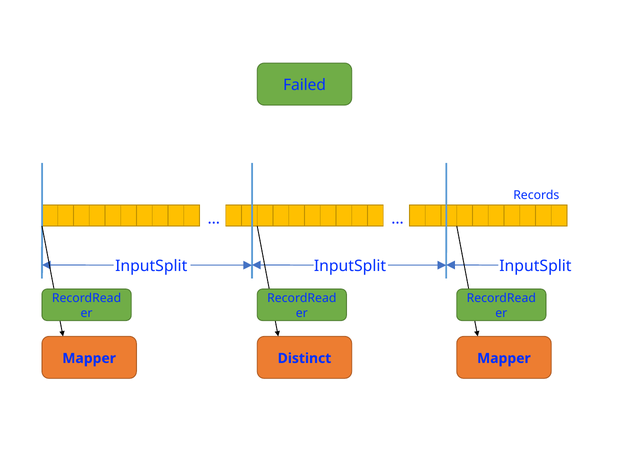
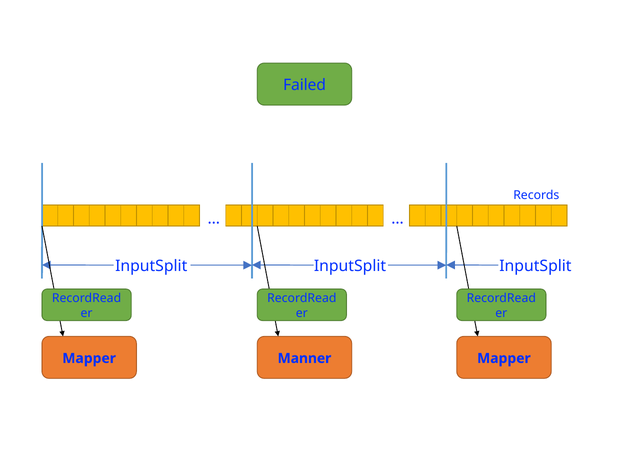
Distinct: Distinct -> Manner (304, 358)
